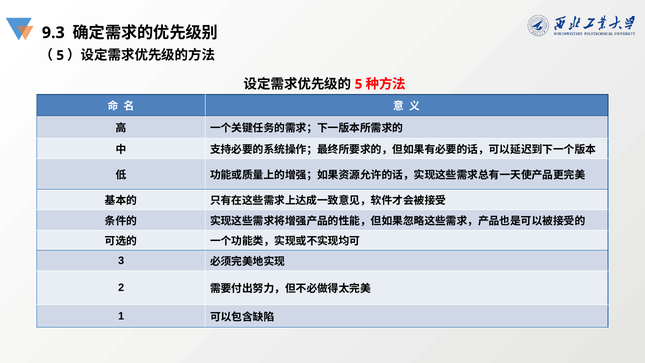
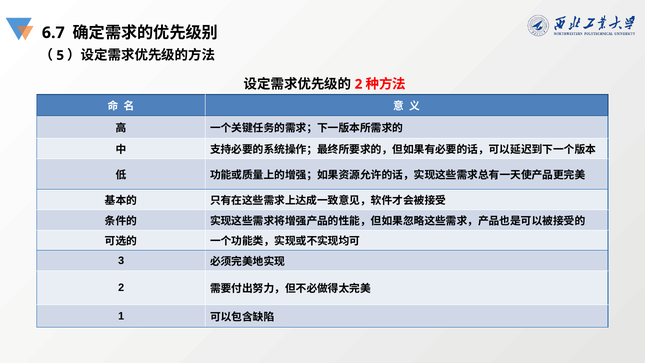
9.3: 9.3 -> 6.7 (53, 33)
5: 5 -> 2 (359, 84)
